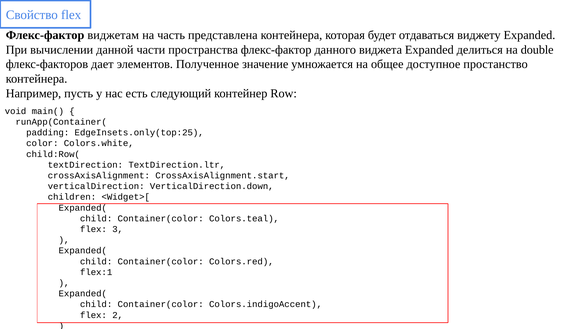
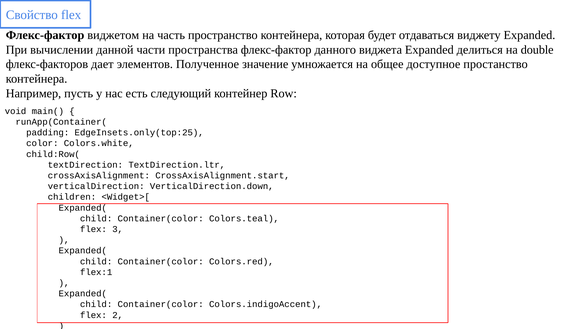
виджетам: виджетам -> виджетом (113, 35)
представлена: представлена -> пространство (223, 35)
